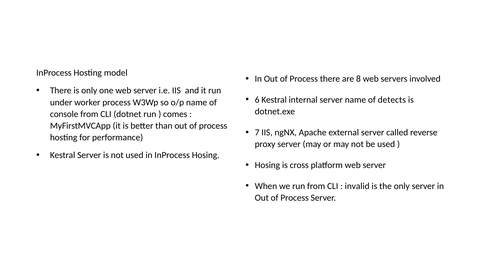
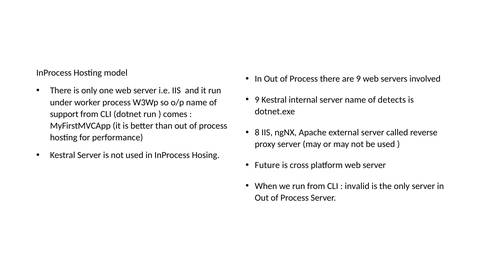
are 8: 8 -> 9 (358, 79)
6: 6 -> 9 (257, 100)
console: console -> support (64, 114)
7: 7 -> 8 (257, 132)
Hosing: Hosing -> Future (267, 165)
